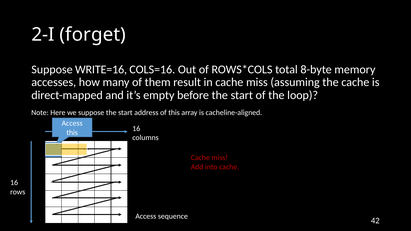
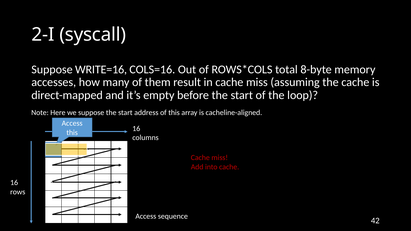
forget: forget -> syscall (93, 35)
